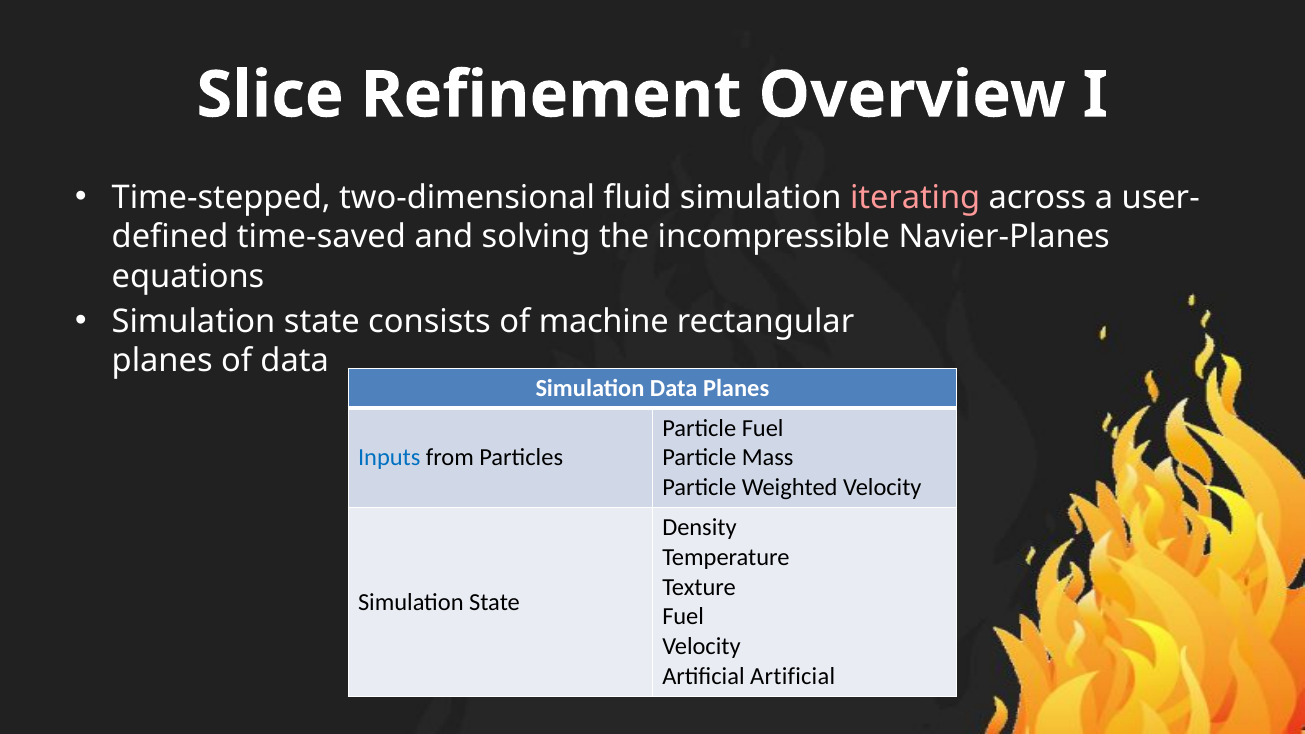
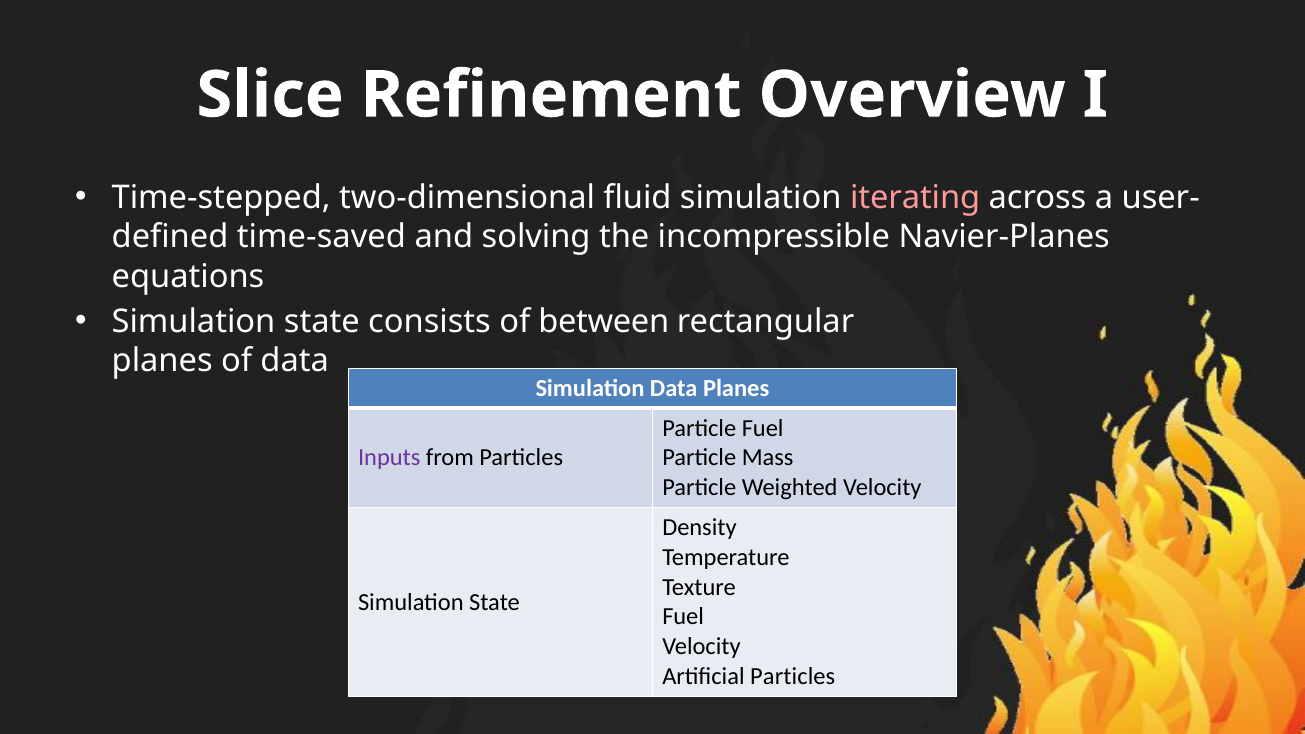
machine: machine -> between (604, 322)
Inputs colour: blue -> purple (389, 458)
Artificial Artificial: Artificial -> Particles (793, 677)
